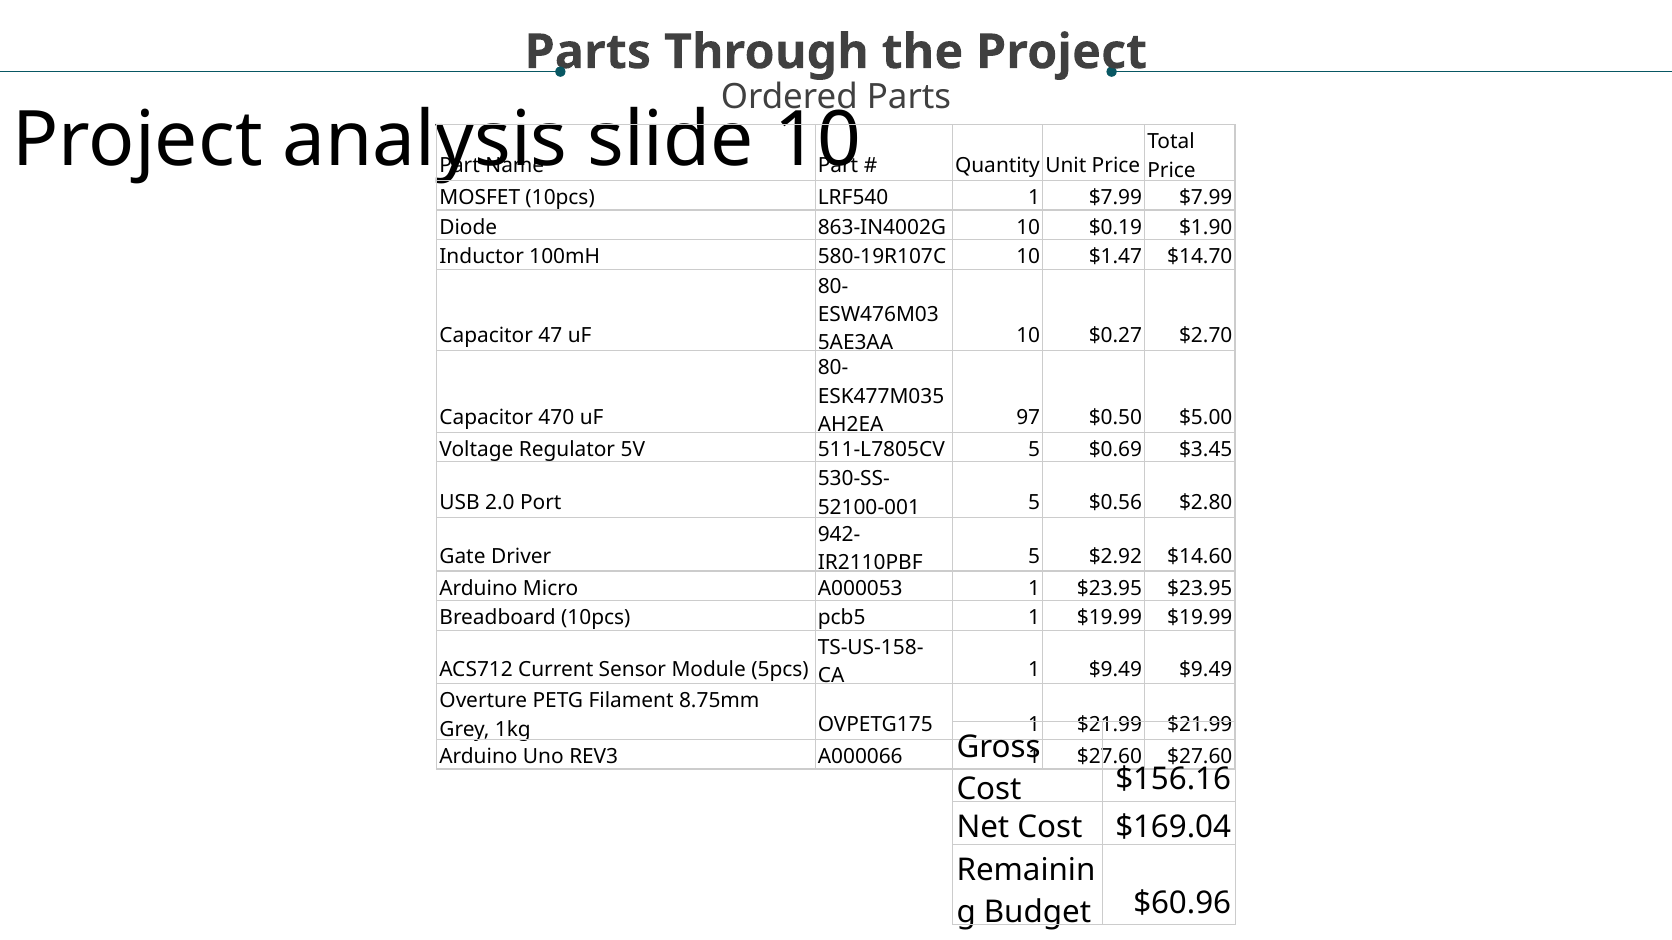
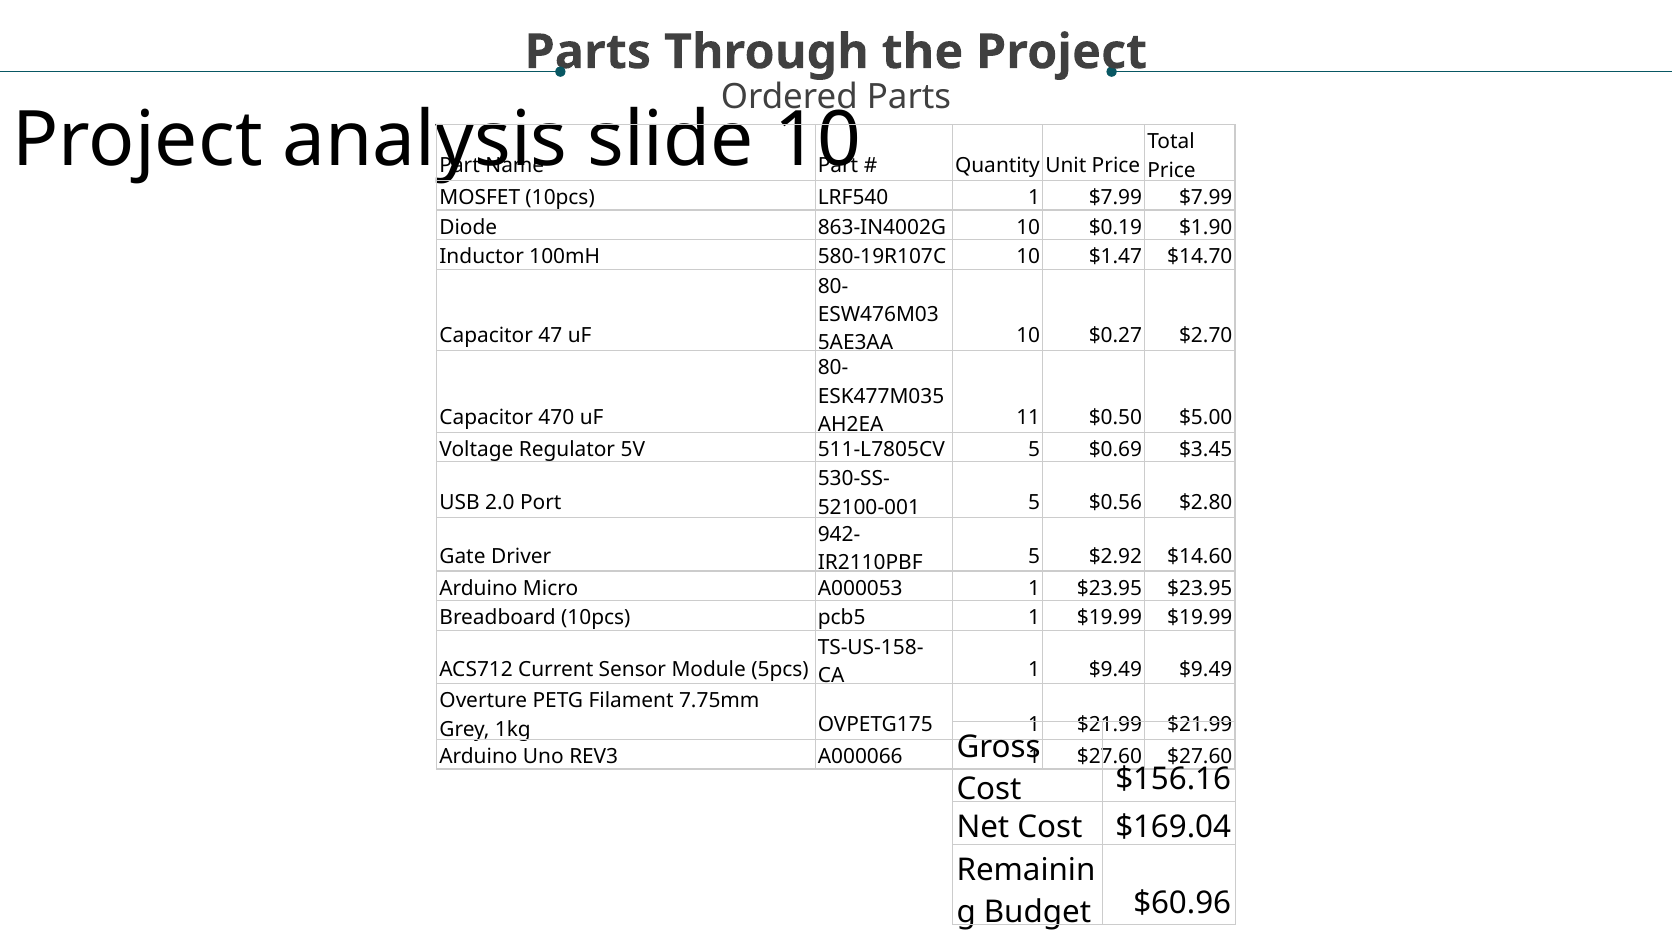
97: 97 -> 11 (1028, 418)
8.75mm: 8.75mm -> 7.75mm (719, 701)
